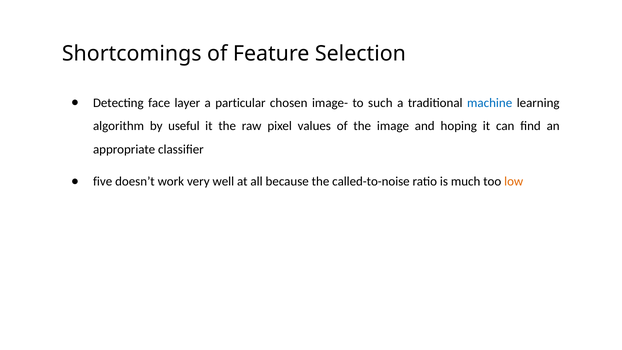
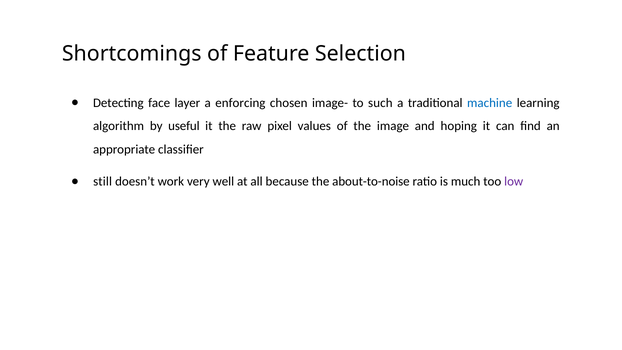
particular: particular -> enforcing (240, 103)
five: five -> still (103, 181)
called-to-noise: called-to-noise -> about-to-noise (371, 181)
low colour: orange -> purple (514, 181)
